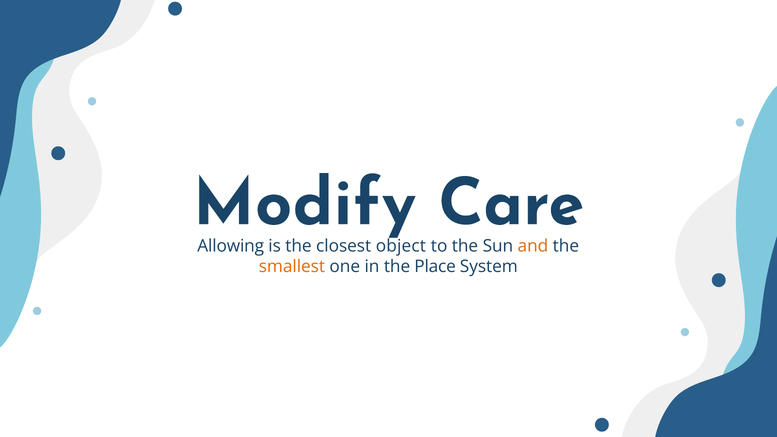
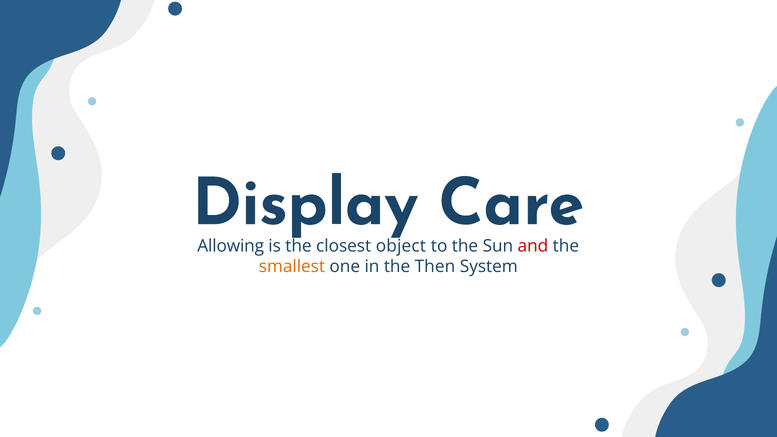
Modify: Modify -> Display (305, 203)
and colour: orange -> red (533, 246)
Place: Place -> Then (435, 267)
